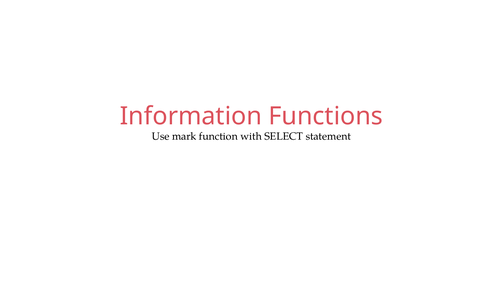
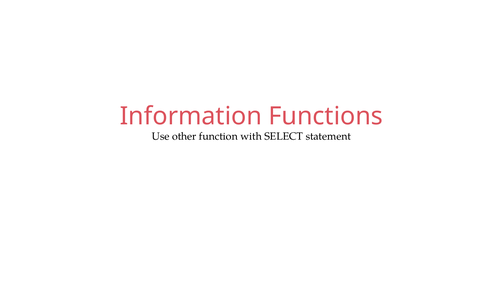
mark: mark -> other (184, 137)
